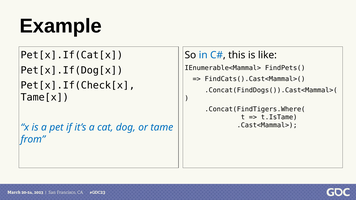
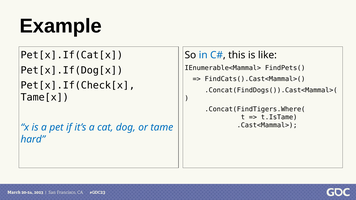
from: from -> hard (33, 140)
